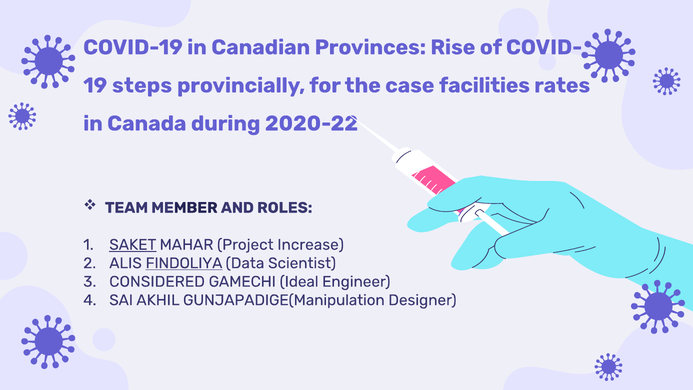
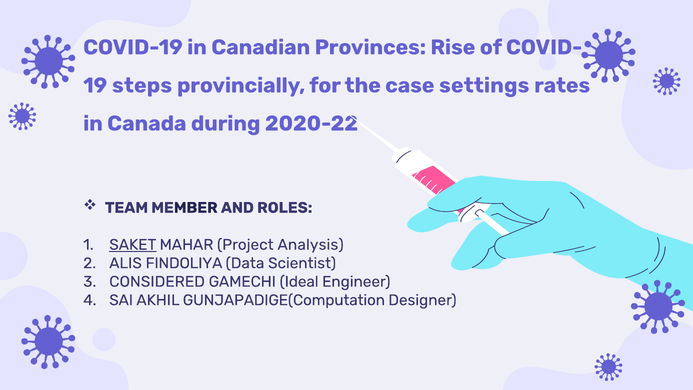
facilities: facilities -> settings (484, 85)
Increase: Increase -> Analysis (311, 245)
FINDOLIYA underline: present -> none (184, 263)
GUNJAPADIGE(Manipulation: GUNJAPADIGE(Manipulation -> GUNJAPADIGE(Computation (284, 300)
